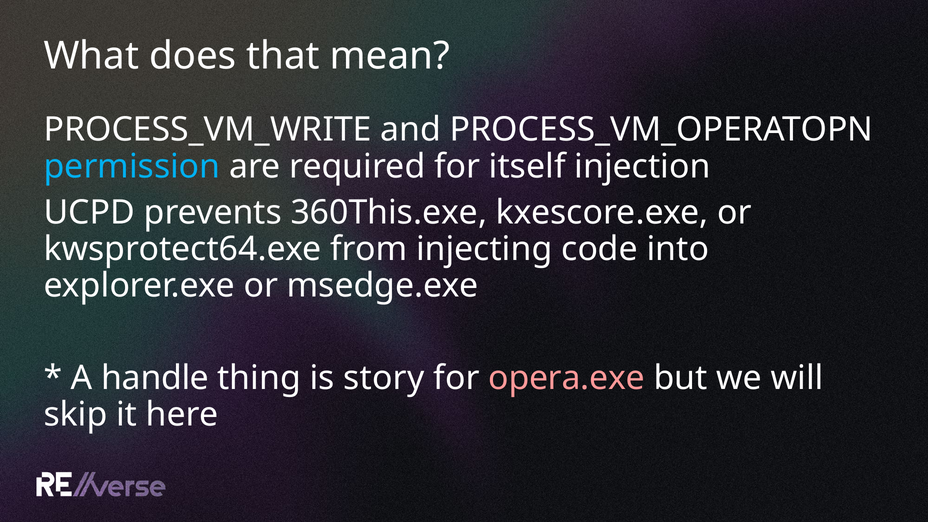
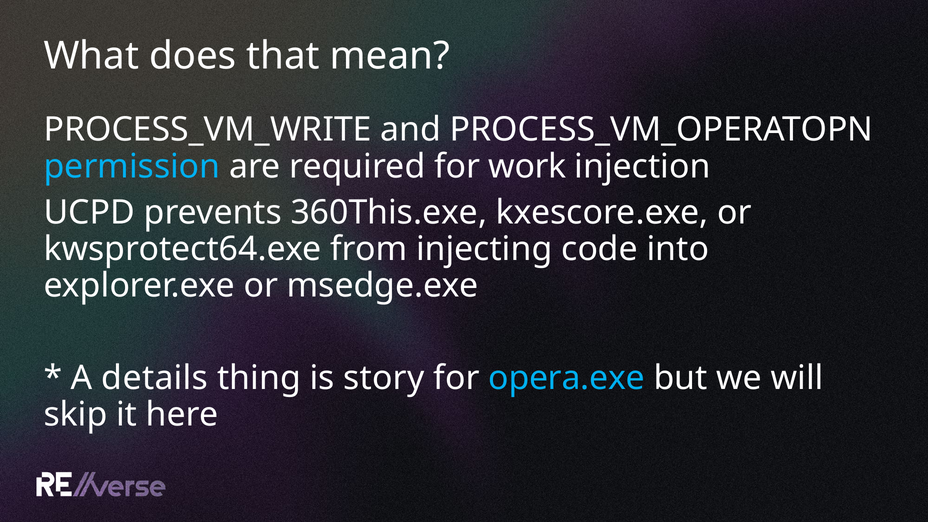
itself: itself -> work (528, 166)
handle: handle -> details (155, 378)
opera.exe colour: pink -> light blue (567, 378)
